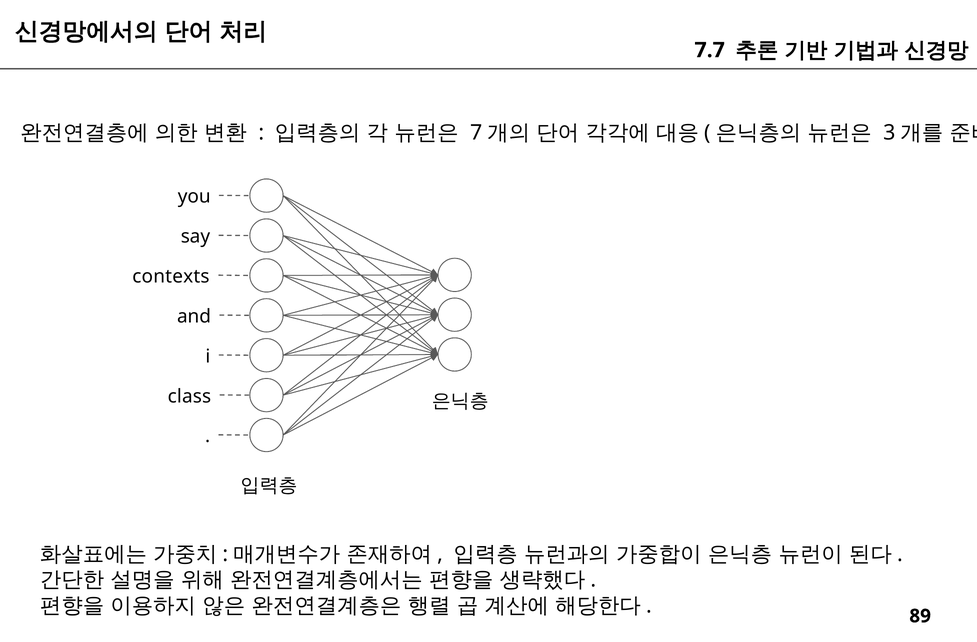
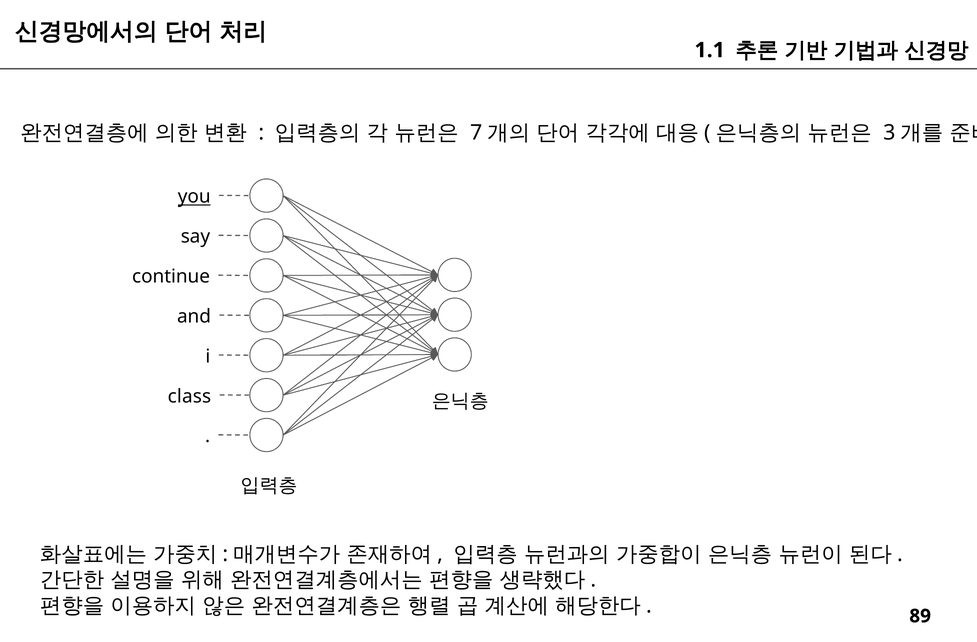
7.7: 7.7 -> 1.1 (710, 50)
you underline: none -> present (194, 197)
contexts: contexts -> continue (171, 276)
